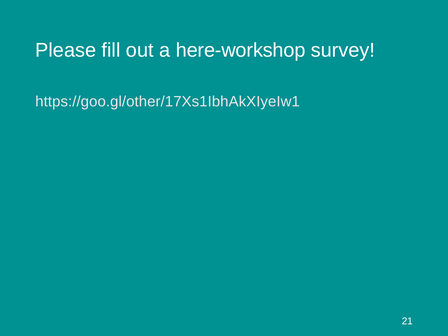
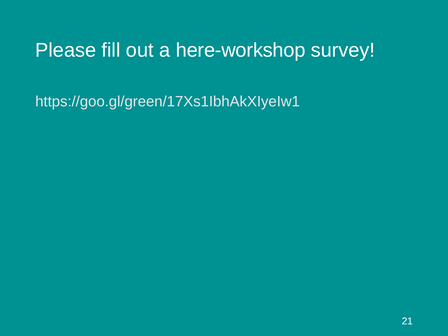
https://goo.gl/other/17Xs1IbhAkXIyeIw1: https://goo.gl/other/17Xs1IbhAkXIyeIw1 -> https://goo.gl/green/17Xs1IbhAkXIyeIw1 (168, 102)
